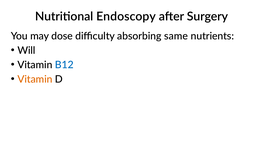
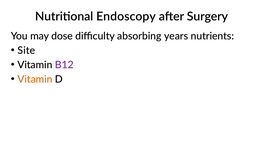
same: same -> years (176, 36)
Will: Will -> Site (26, 50)
B12 colour: blue -> purple (64, 65)
